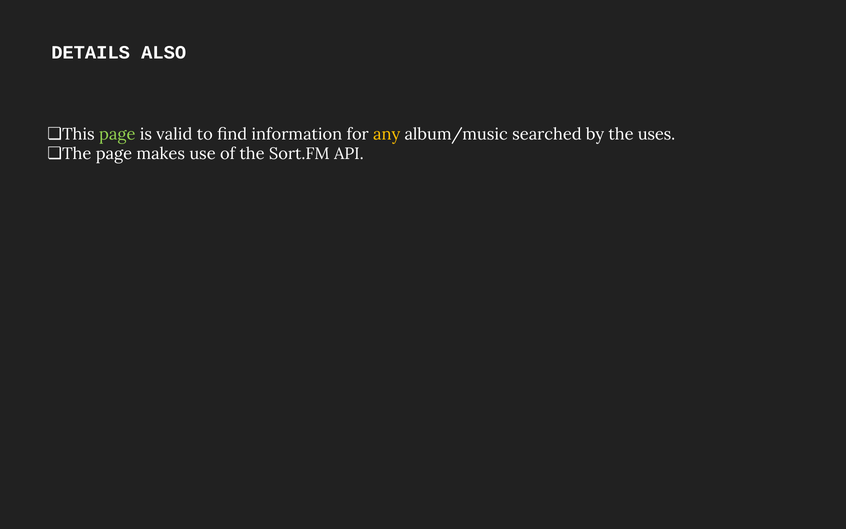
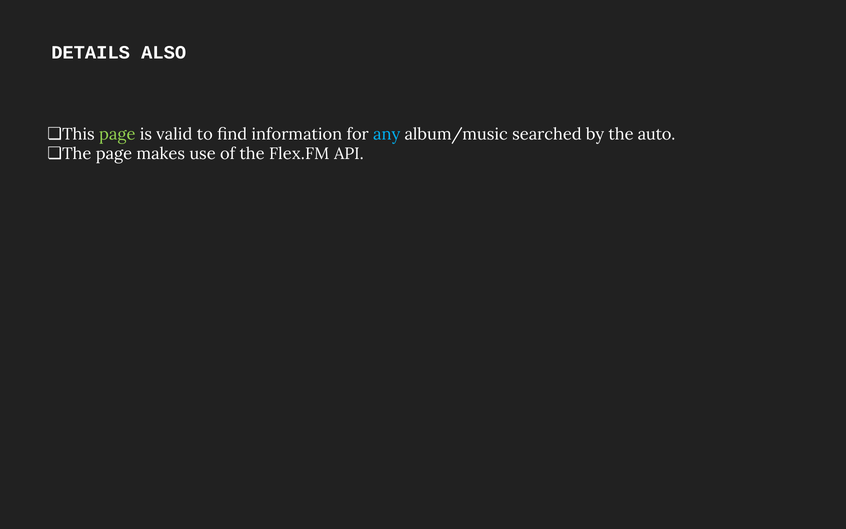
any colour: yellow -> light blue (387, 134)
uses: uses -> auto (656, 134)
Sort.FM: Sort.FM -> Flex.FM (299, 154)
